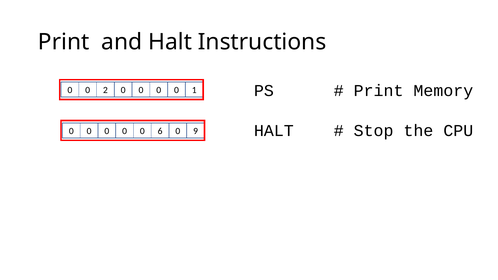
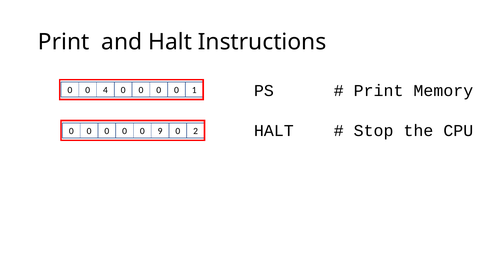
2: 2 -> 4 (105, 90)
6: 6 -> 9 (160, 131)
9: 9 -> 2 (196, 131)
